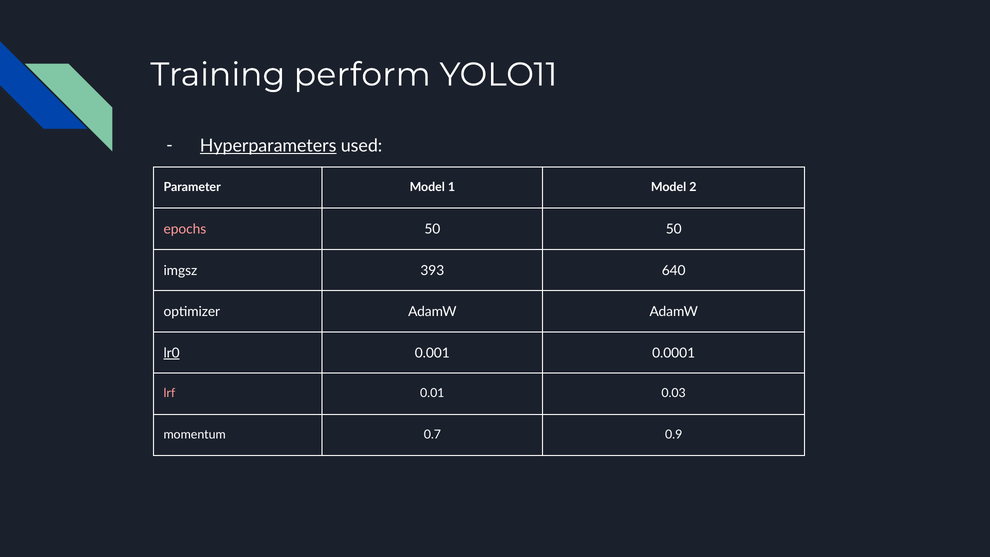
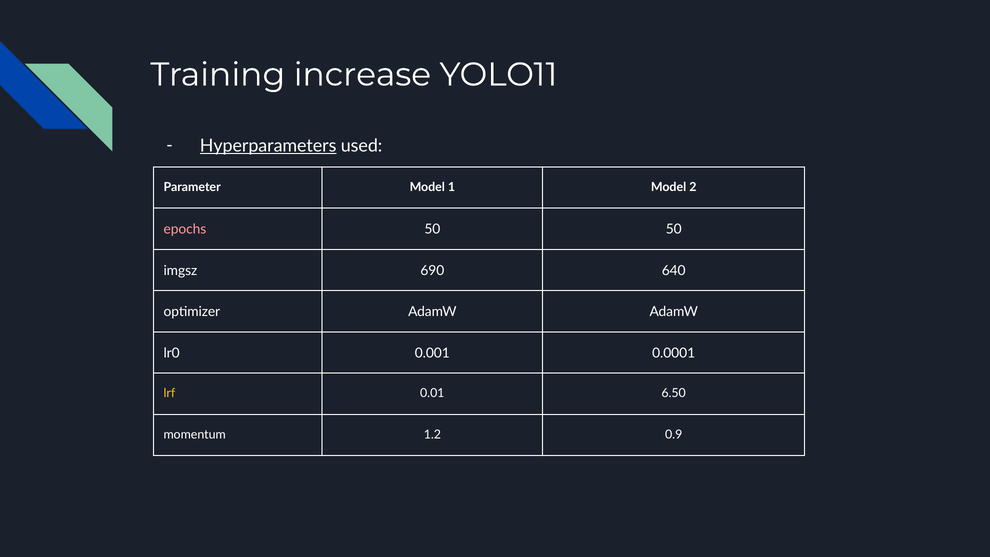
perform: perform -> increase (362, 75)
393: 393 -> 690 (432, 271)
lr0 underline: present -> none (172, 353)
lrf colour: pink -> yellow (169, 393)
0.03: 0.03 -> 6.50 (674, 393)
0.7: 0.7 -> 1.2 (432, 434)
